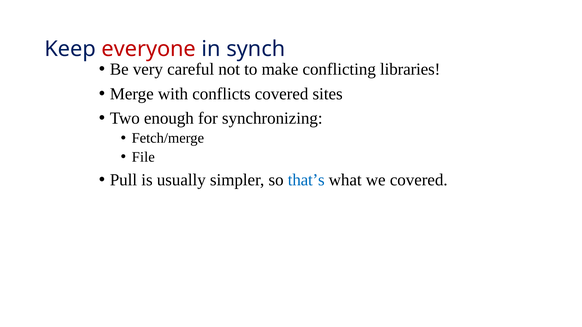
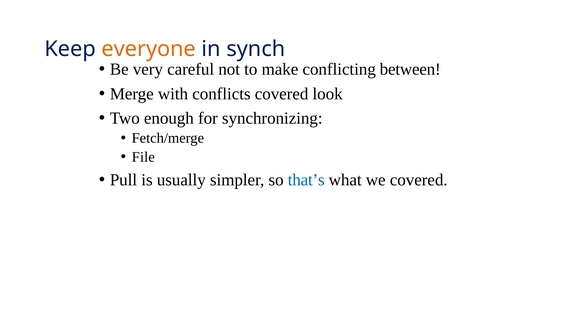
everyone colour: red -> orange (149, 49)
libraries: libraries -> between (410, 69)
sites: sites -> look (328, 94)
